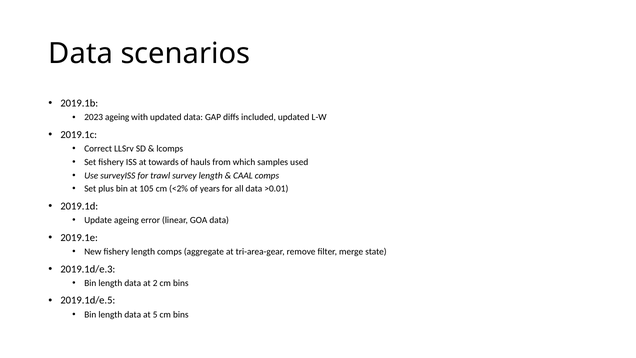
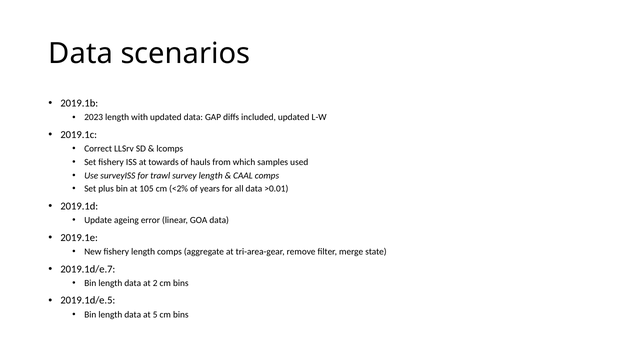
2023 ageing: ageing -> length (117, 117)
2019.1d/e.3: 2019.1d/e.3 -> 2019.1d/e.7 (88, 269)
